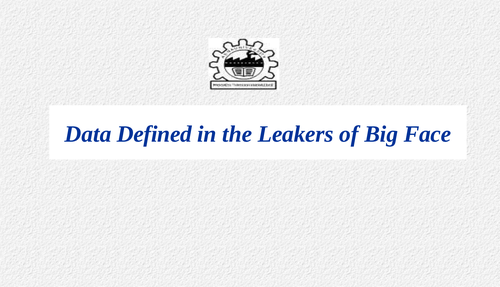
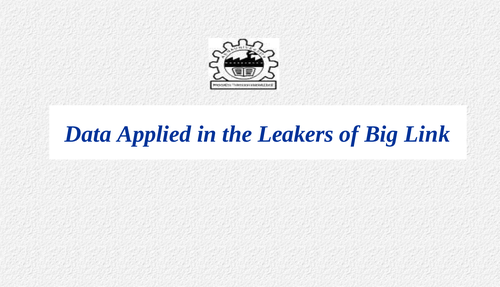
Defined: Defined -> Applied (154, 134)
Face: Face -> Link (427, 134)
